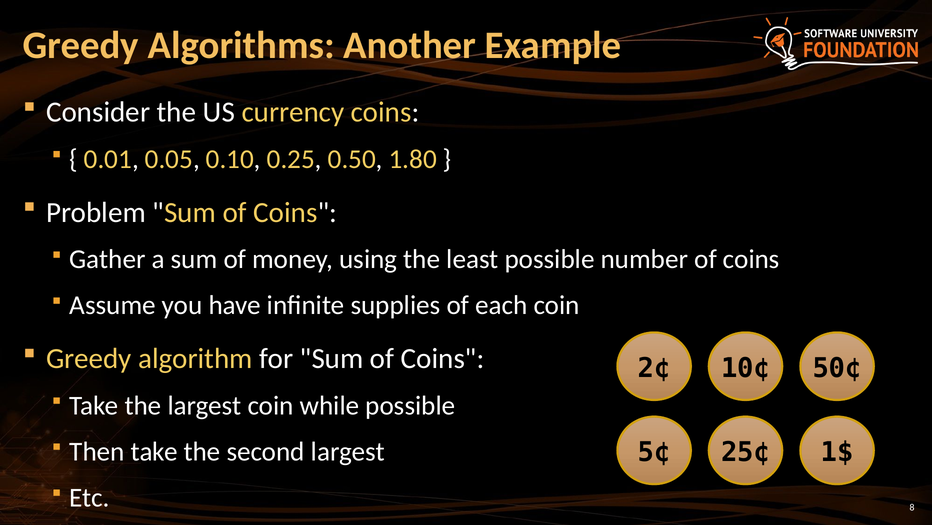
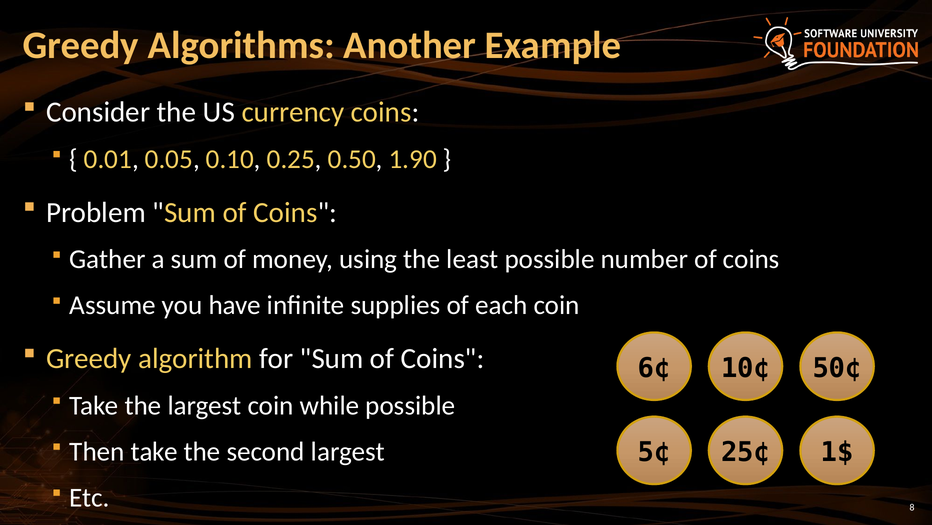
1.80: 1.80 -> 1.90 (413, 159)
2¢: 2¢ -> 6¢ (654, 368)
